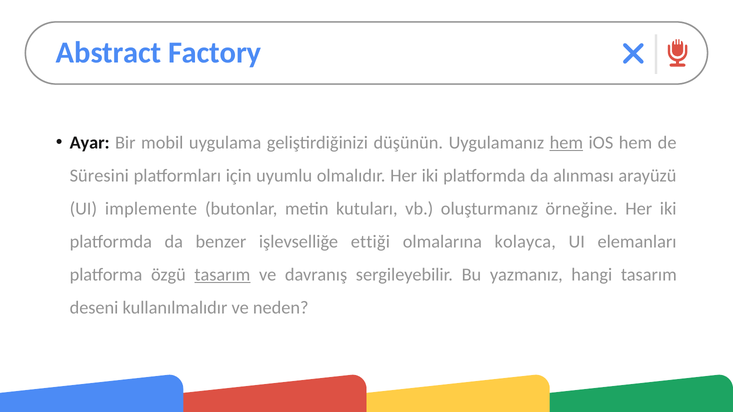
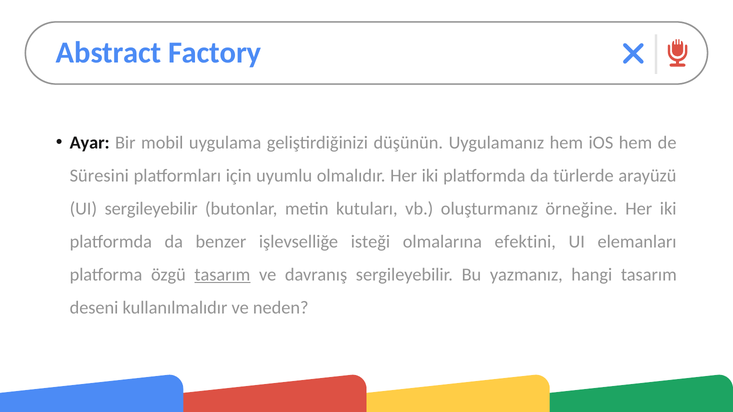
hem underline: present -> none (566, 143)
alınması: alınması -> türlerde (583, 176)
UI implemente: implemente -> sergileyebilir (151, 209)
ettiği: ettiği -> isteği (370, 242)
kolayca: kolayca -> efektini (525, 242)
